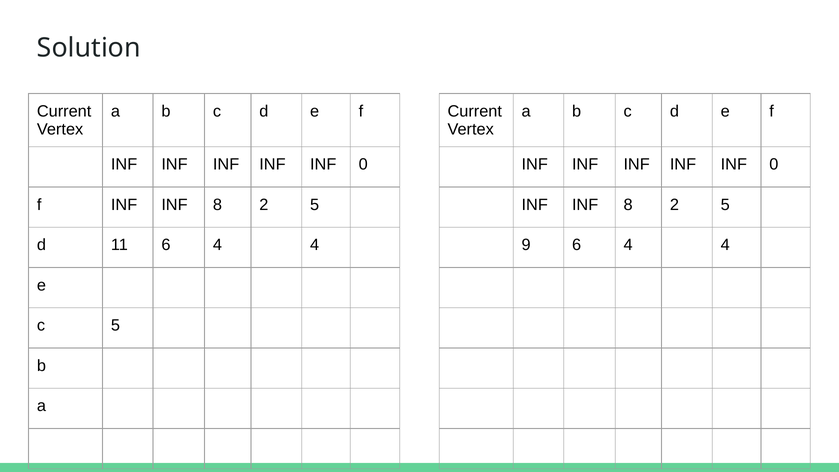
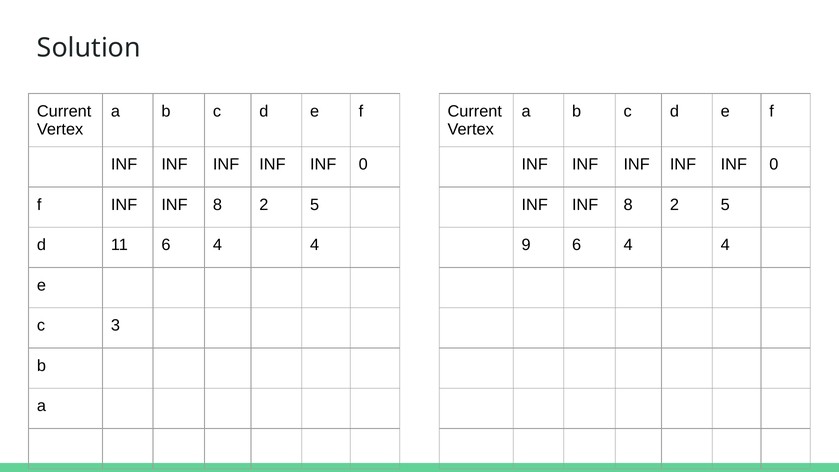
c 5: 5 -> 3 (116, 326)
